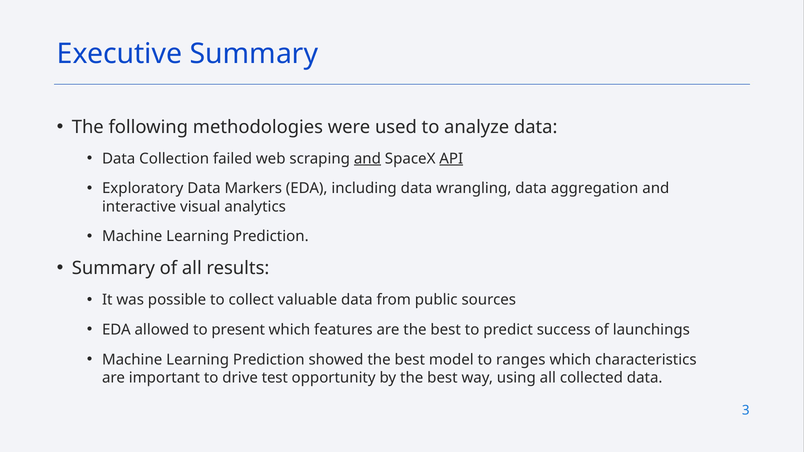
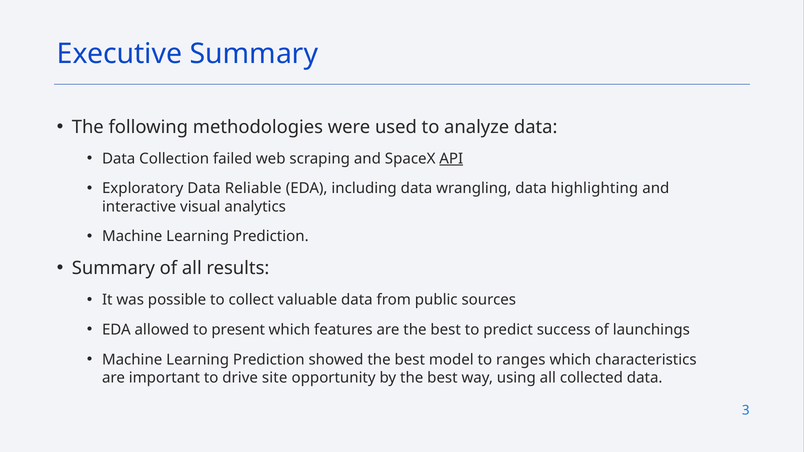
and underline: present -> none (367, 159)
Markers: Markers -> Reliable (253, 189)
aggregation: aggregation -> highlighting (595, 189)
test: test -> site (275, 378)
